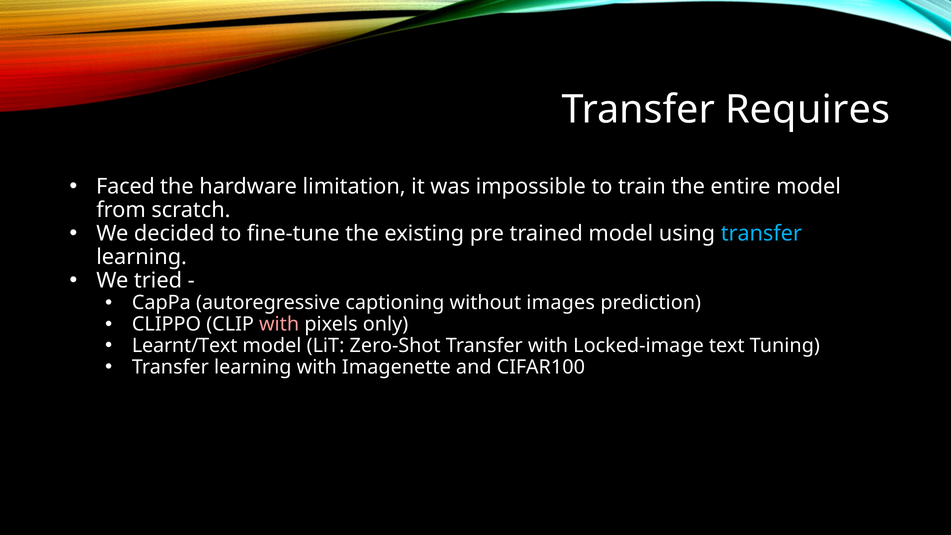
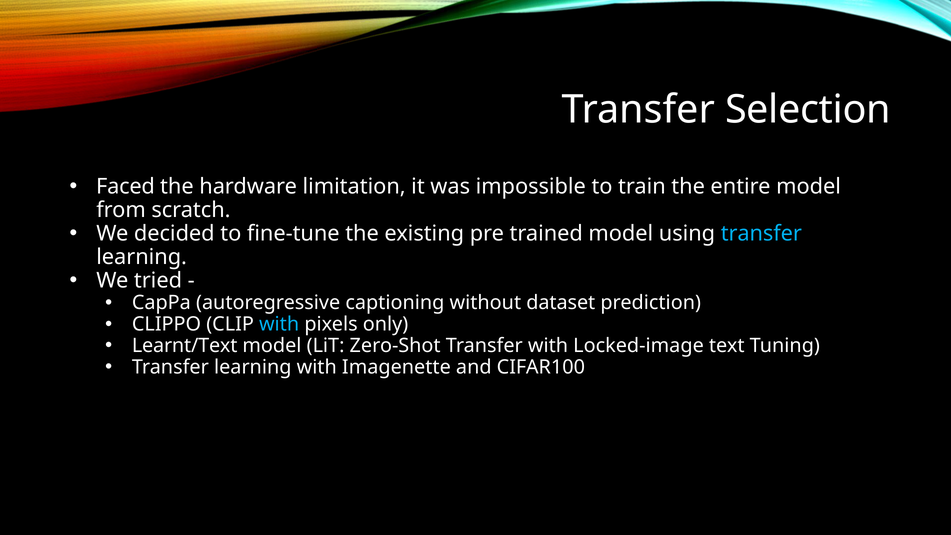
Requires: Requires -> Selection (808, 110)
images: images -> dataset (561, 303)
with colour: pink -> light blue (279, 324)
